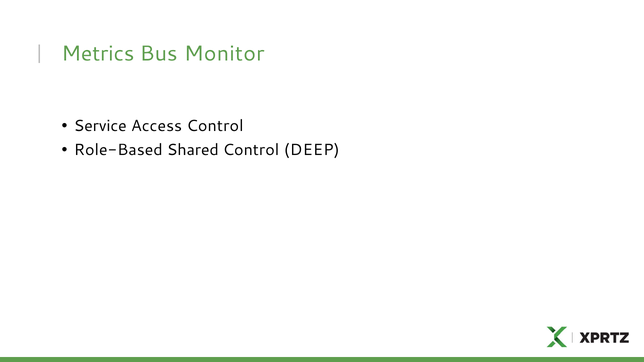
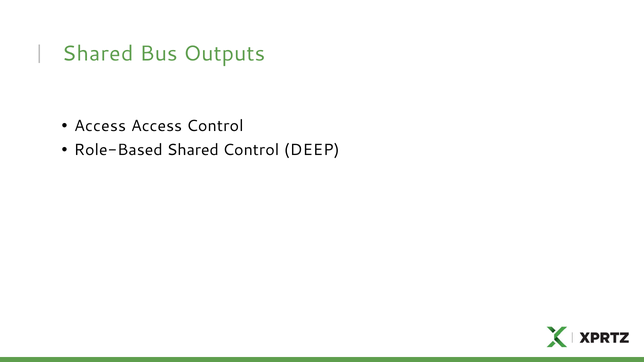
Metrics: Metrics -> Shared (98, 54)
Monitor: Monitor -> Outputs (224, 54)
Service: Service -> Access (100, 126)
